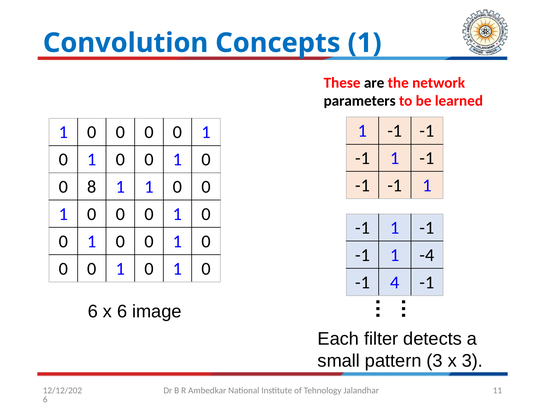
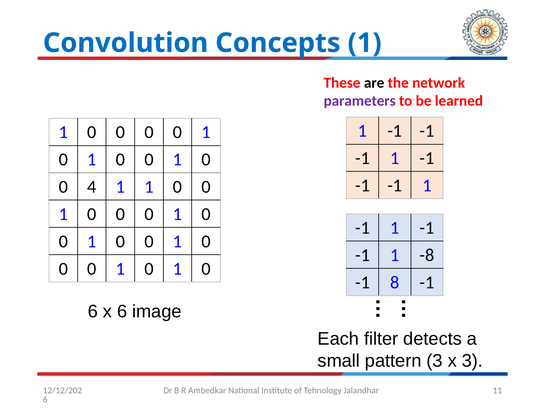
parameters colour: black -> purple (360, 101)
8: 8 -> 4 (92, 187)
-4: -4 -> -8 (427, 255)
4: 4 -> 8 (395, 282)
